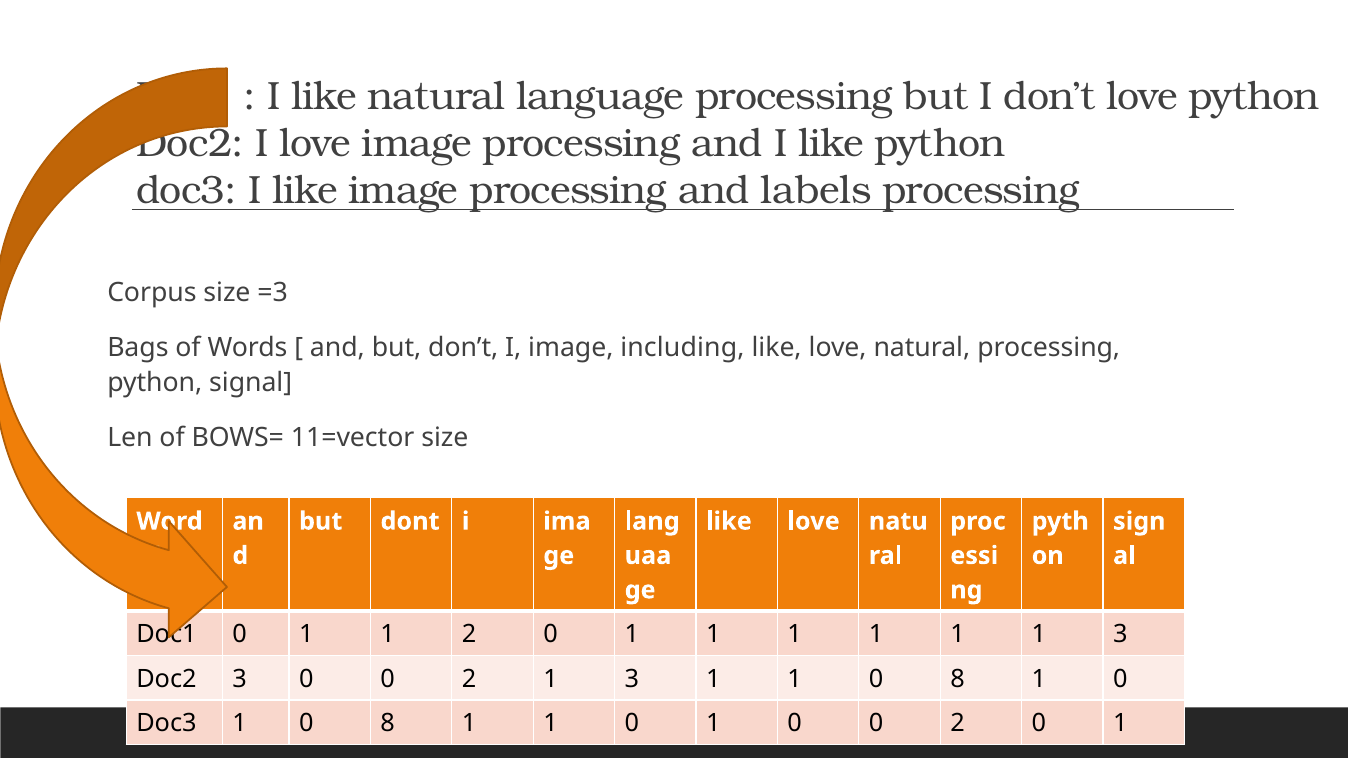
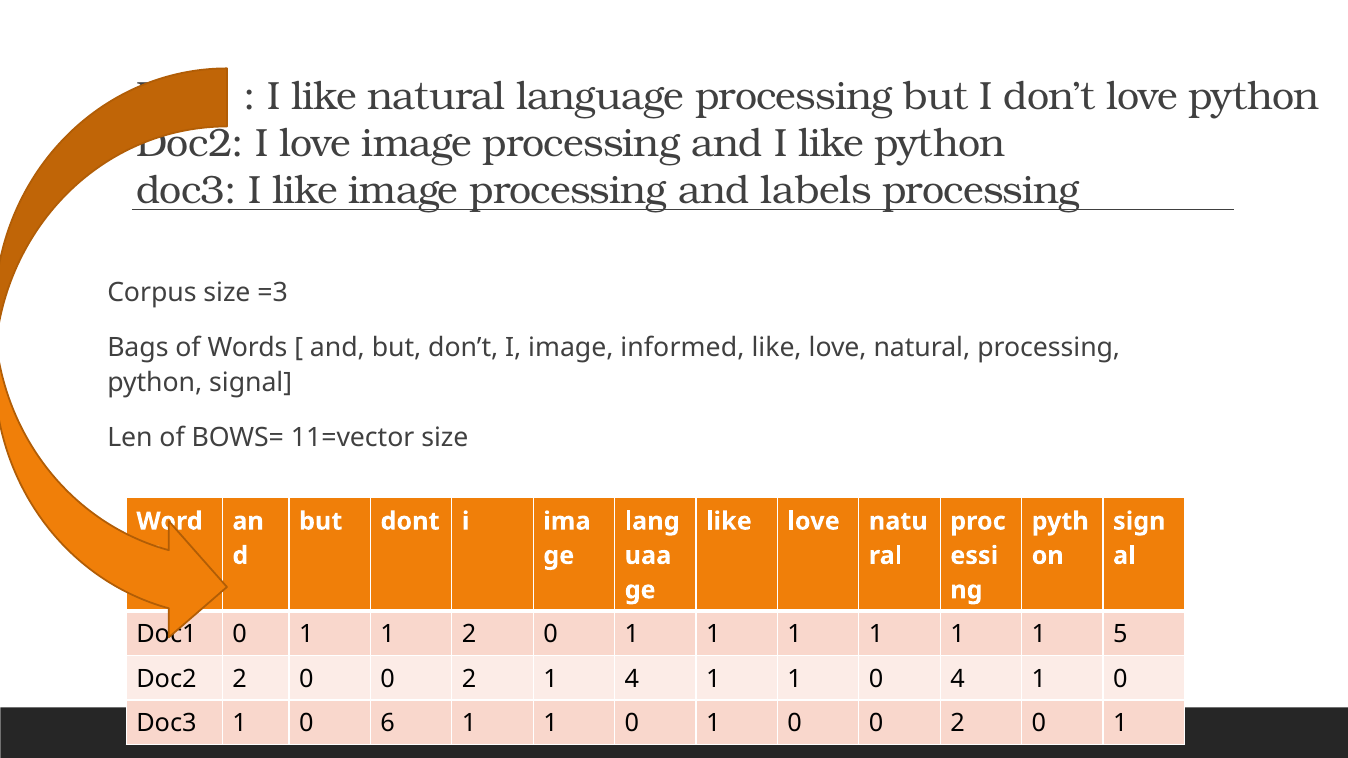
including: including -> informed (682, 348)
1 1 3: 3 -> 5 (1120, 635)
Doc2 3: 3 -> 2 (240, 679)
2 1 3: 3 -> 4 (632, 679)
1 1 0 8: 8 -> 4 (957, 679)
Doc3 1 0 8: 8 -> 6 (388, 724)
